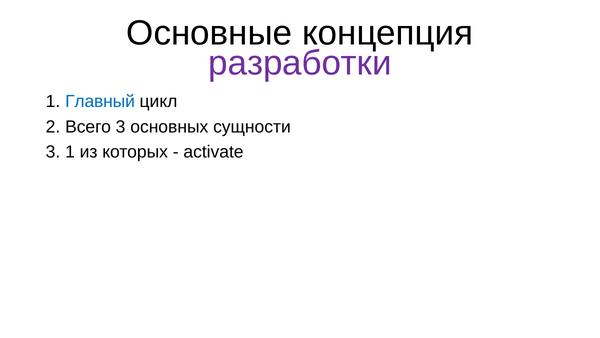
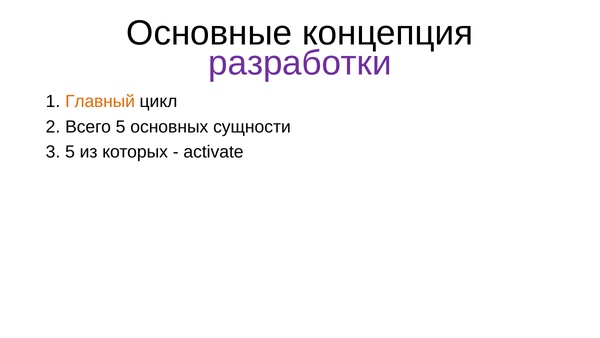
Главный colour: blue -> orange (100, 101)
Всего 3: 3 -> 5 (121, 127)
3 1: 1 -> 5 (70, 152)
